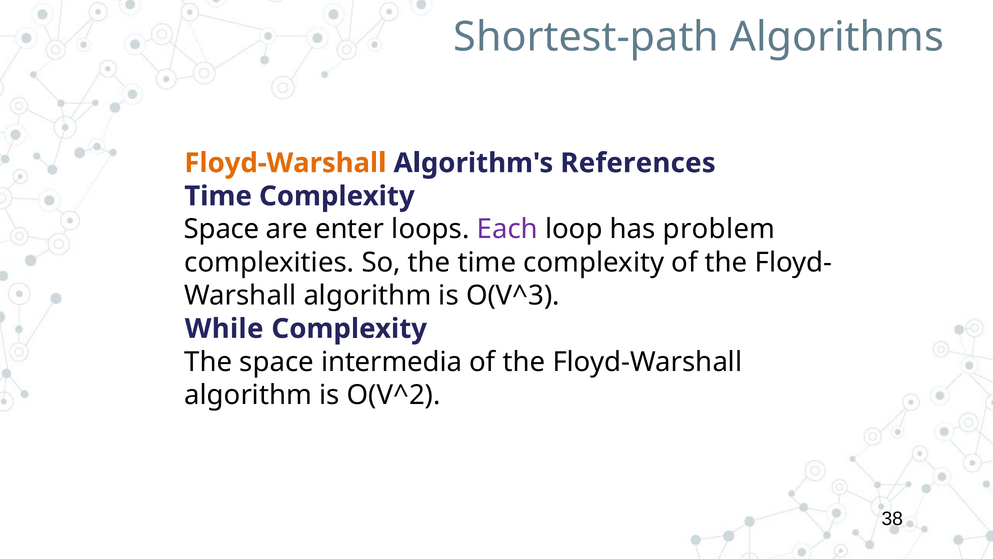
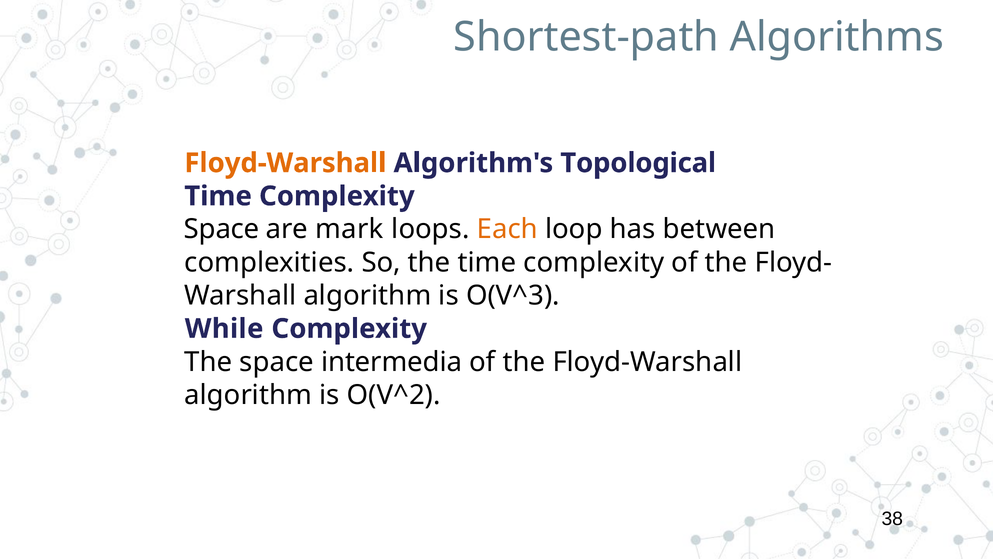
References: References -> Topological (638, 163)
enter: enter -> mark (349, 229)
Each colour: purple -> orange (507, 229)
problem: problem -> between (719, 229)
